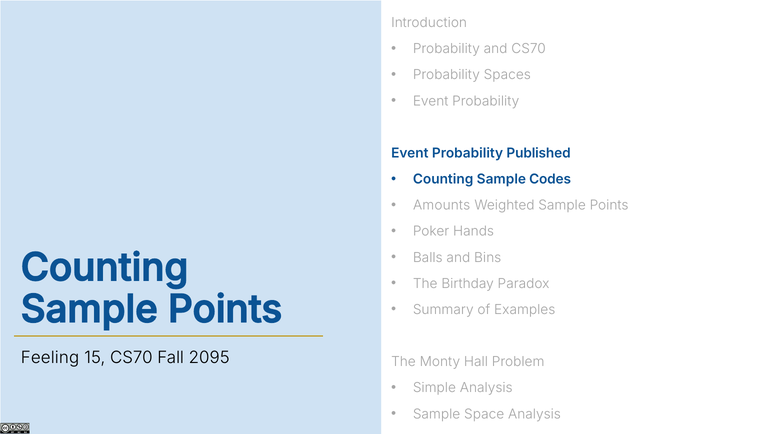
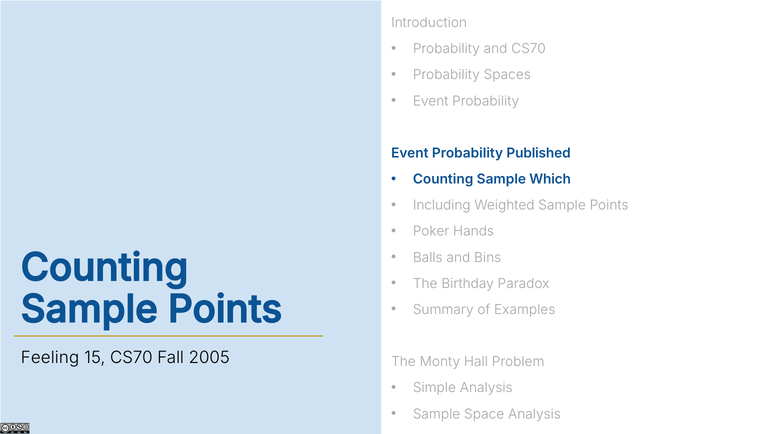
Codes: Codes -> Which (550, 179)
Amounts: Amounts -> Including (442, 205)
2095: 2095 -> 2005 (209, 358)
